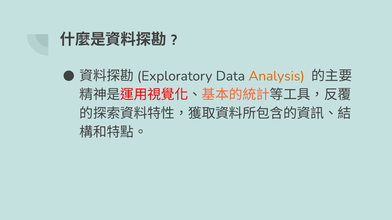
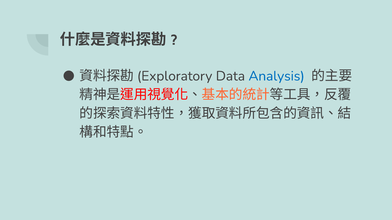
Analysis colour: orange -> blue (277, 76)
